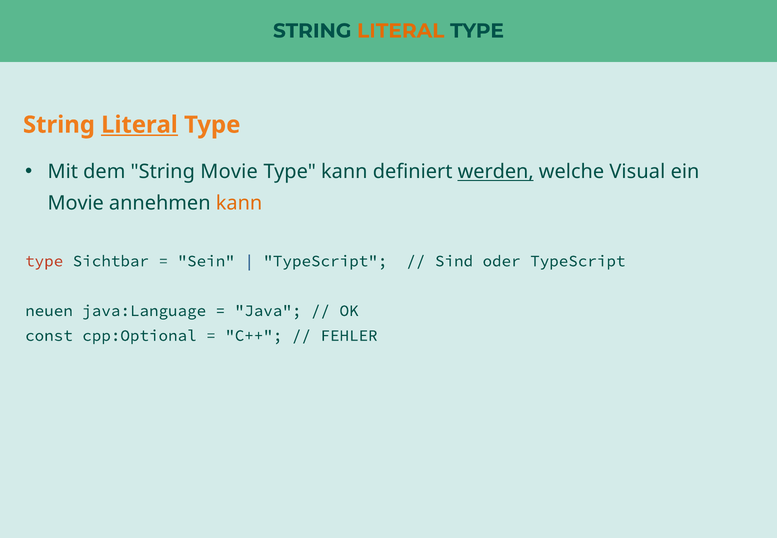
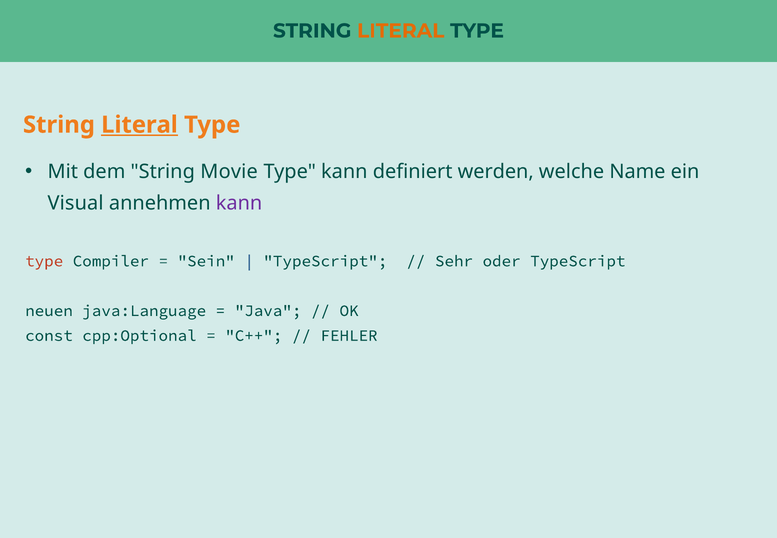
werden underline: present -> none (496, 172)
Visual: Visual -> Name (637, 172)
Movie: Movie -> Visual (76, 203)
kann colour: orange -> purple (239, 203)
Sichtbar: Sichtbar -> Compiler (111, 261)
Sind: Sind -> Sehr (454, 261)
